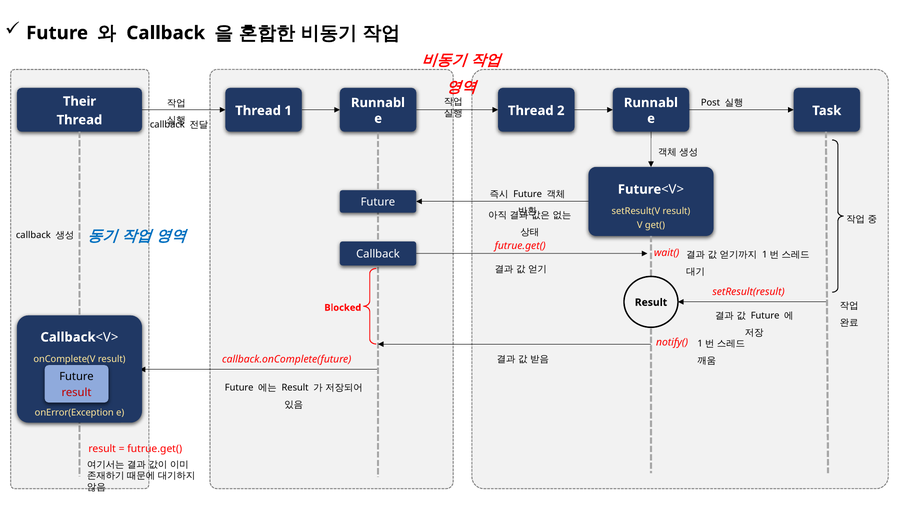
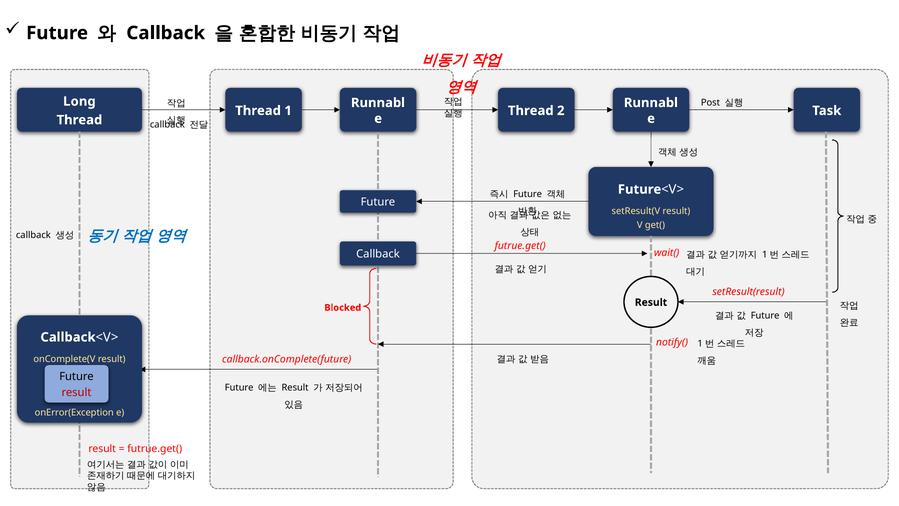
Their: Their -> Long (79, 101)
